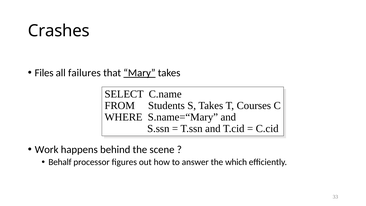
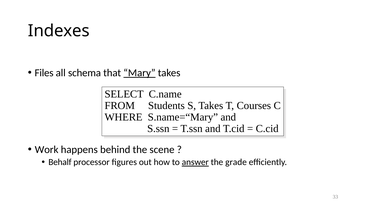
Crashes: Crashes -> Indexes (59, 31)
failures: failures -> schema (85, 73)
answer underline: none -> present (195, 162)
which: which -> grade (236, 162)
